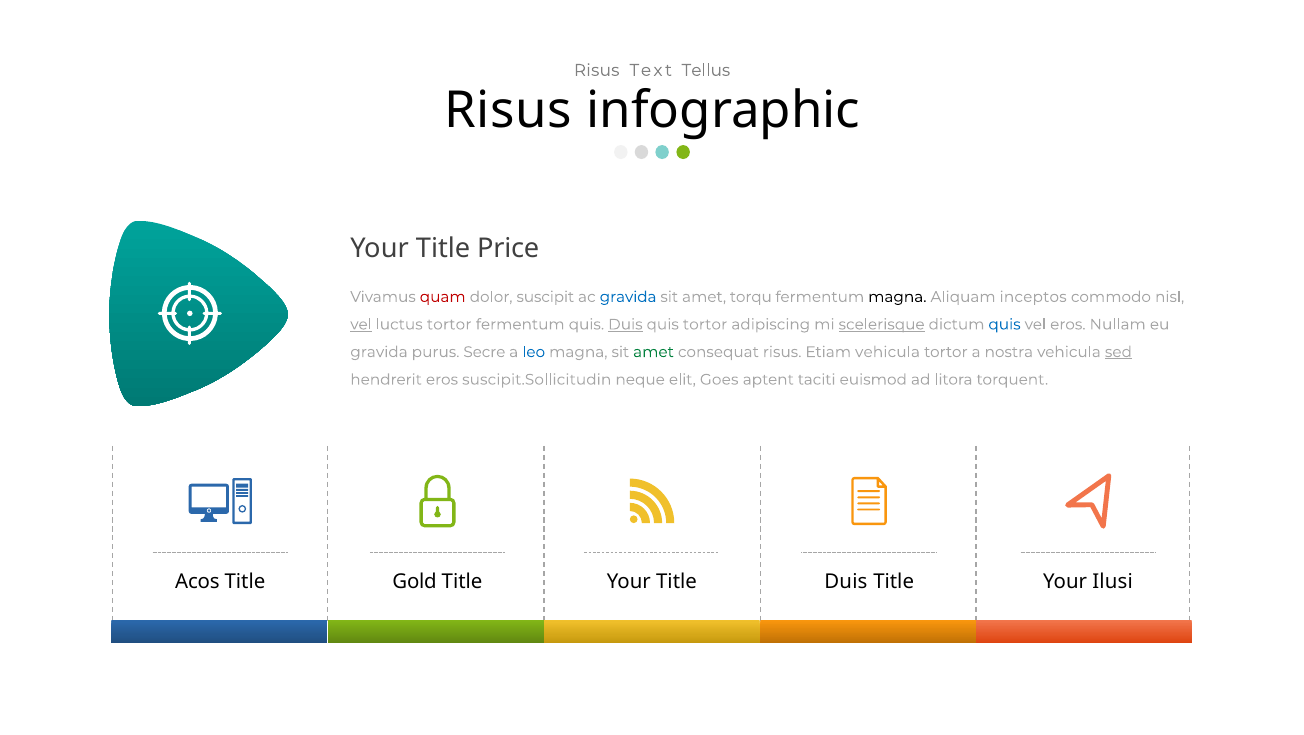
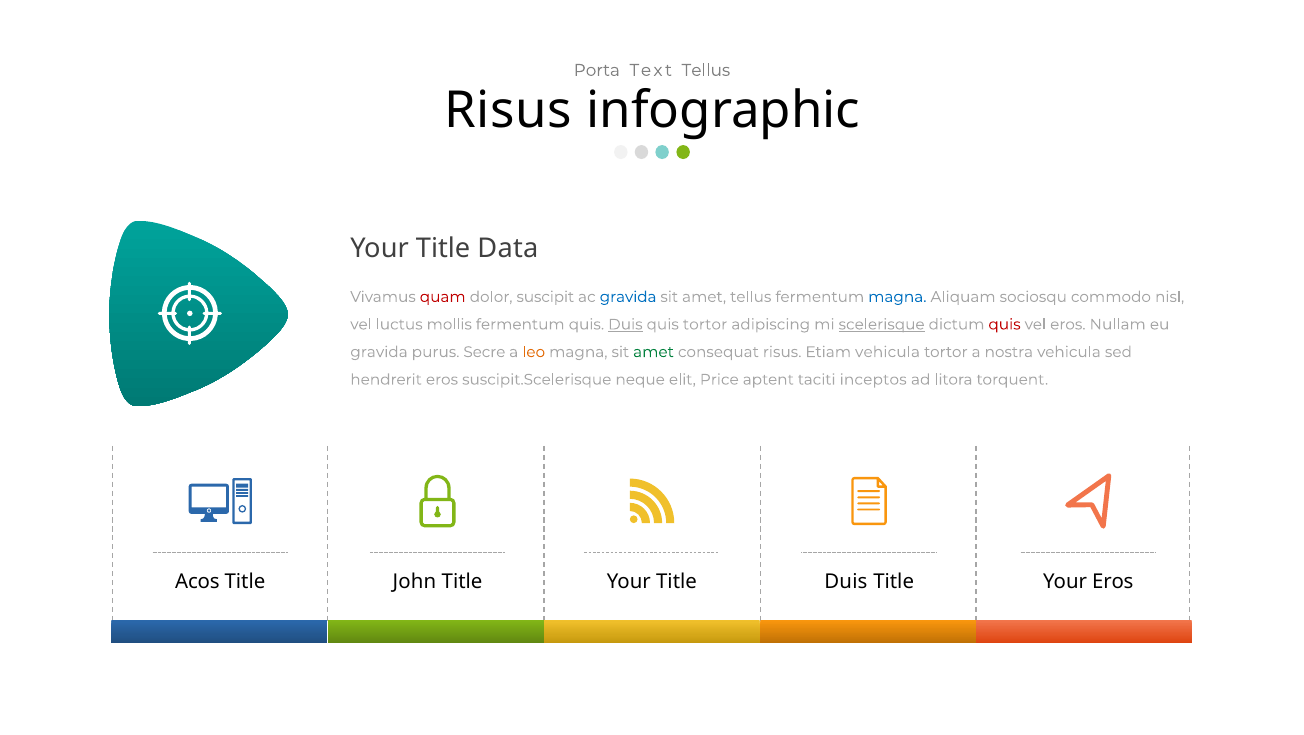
Risus: Risus -> Porta (597, 70)
Price: Price -> Data (508, 248)
amet torqu: torqu -> tellus (751, 297)
magna colour: black -> blue (897, 297)
inceptos: inceptos -> sociosqu (1033, 297)
vel underline: present -> none (361, 324)
luctus tortor: tortor -> mollis (449, 324)
quis colour: blue -> red (1005, 324)
leo colour: blue -> orange (534, 352)
sed underline: present -> none (1118, 352)
suscipit.Sollicitudin: suscipit.Sollicitudin -> suscipit.Scelerisque (537, 379)
Goes: Goes -> Price (719, 379)
euismod: euismod -> inceptos (873, 379)
Gold: Gold -> John (414, 582)
Your Ilusi: Ilusi -> Eros (1113, 582)
